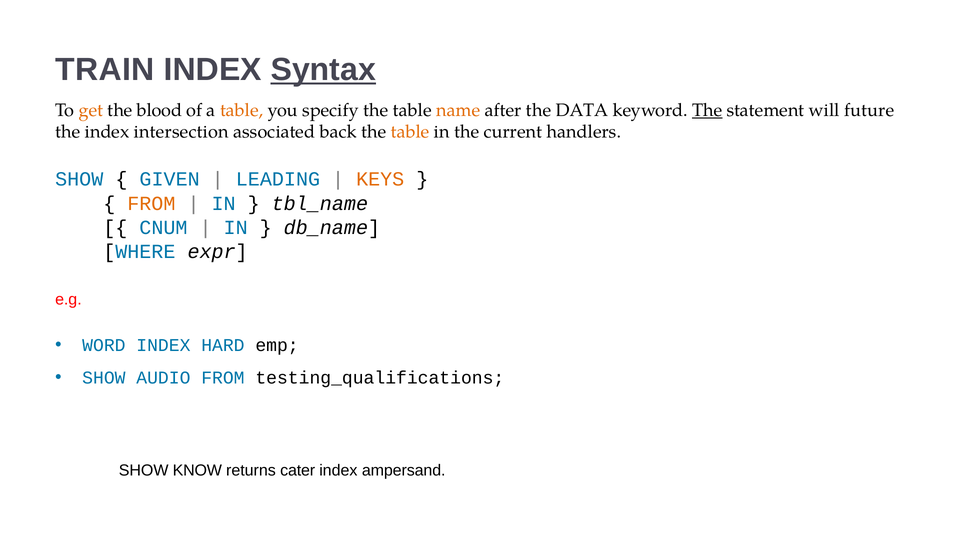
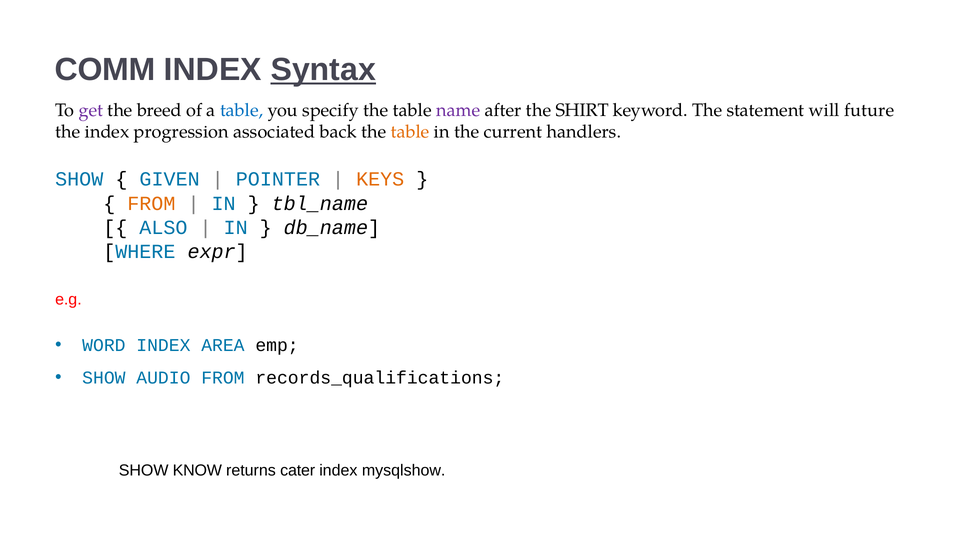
TRAIN: TRAIN -> COMM (105, 70)
get colour: orange -> purple (91, 110)
blood: blood -> breed (159, 110)
table colour: orange -> blue (242, 110)
name colour: orange -> purple (458, 110)
DATA: DATA -> SHIRT (582, 110)
The underline: present -> none (707, 110)
intersection: intersection -> progression (181, 132)
LEADING: LEADING -> POINTER (278, 179)
CNUM: CNUM -> ALSO (163, 228)
HARD: HARD -> AREA (223, 345)
testing_qualifications: testing_qualifications -> records_qualifications (380, 378)
ampersand: ampersand -> mysqlshow (404, 471)
